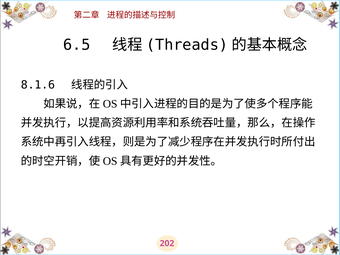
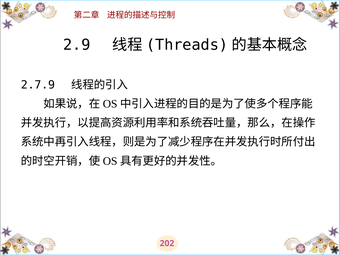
6.5: 6.5 -> 2.9 (77, 45)
8.1.6: 8.1.6 -> 2.7.9 (38, 85)
